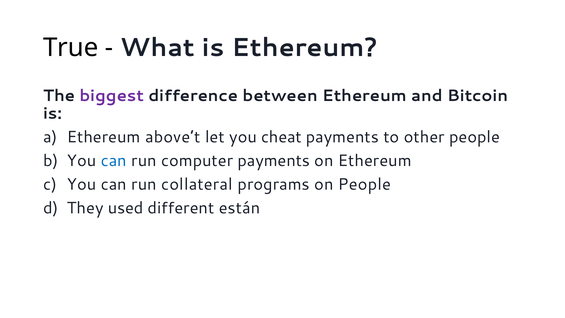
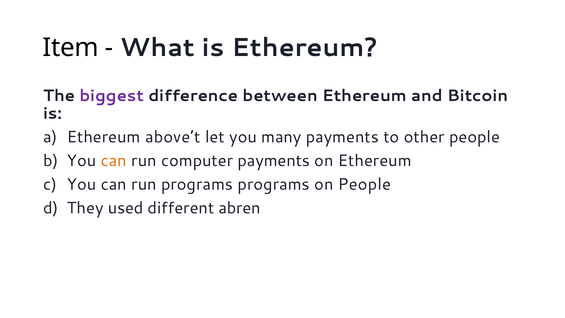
True: True -> Item (71, 47)
cheat: cheat -> many (281, 137)
can colour: blue -> orange (114, 161)
run collateral: collateral -> programs (197, 184)
están: están -> abren (240, 208)
